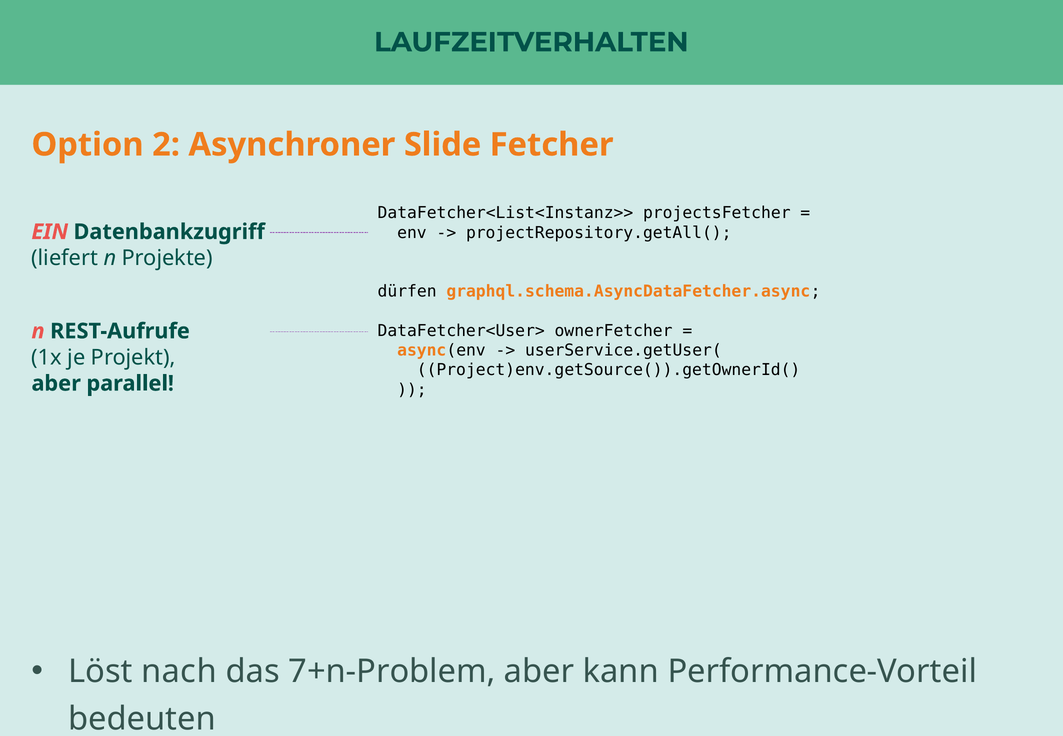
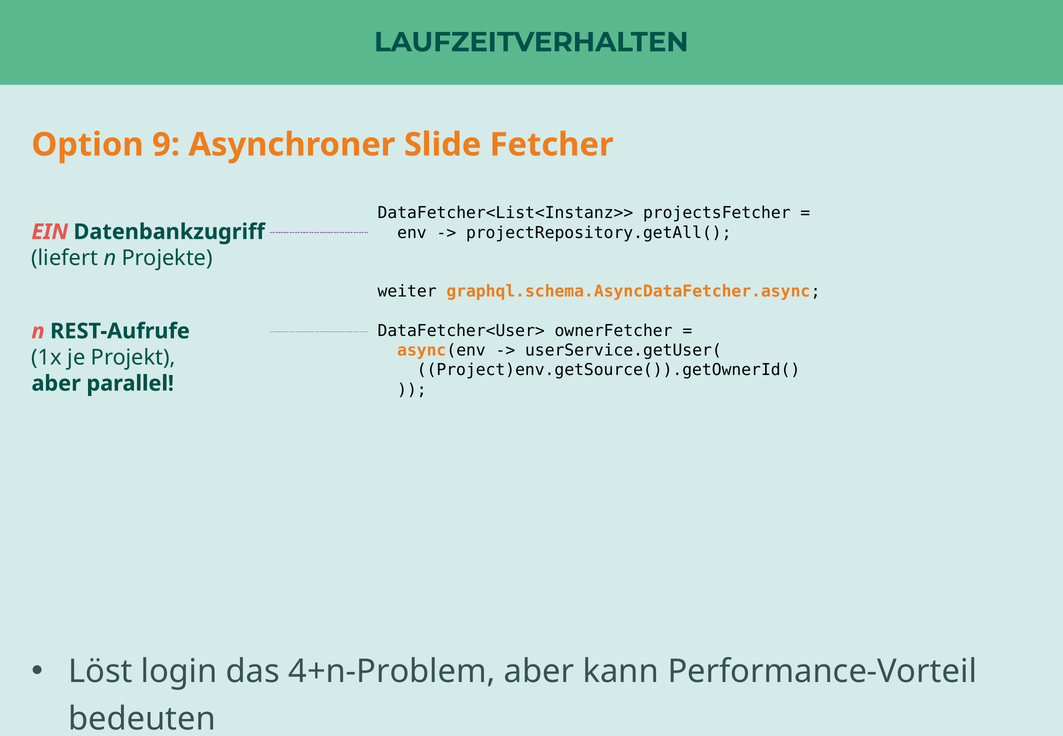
2: 2 -> 9 (166, 145)
dürfen: dürfen -> weiter (407, 292)
nach: nach -> login (179, 672)
7+n-Problem: 7+n-Problem -> 4+n-Problem (392, 672)
